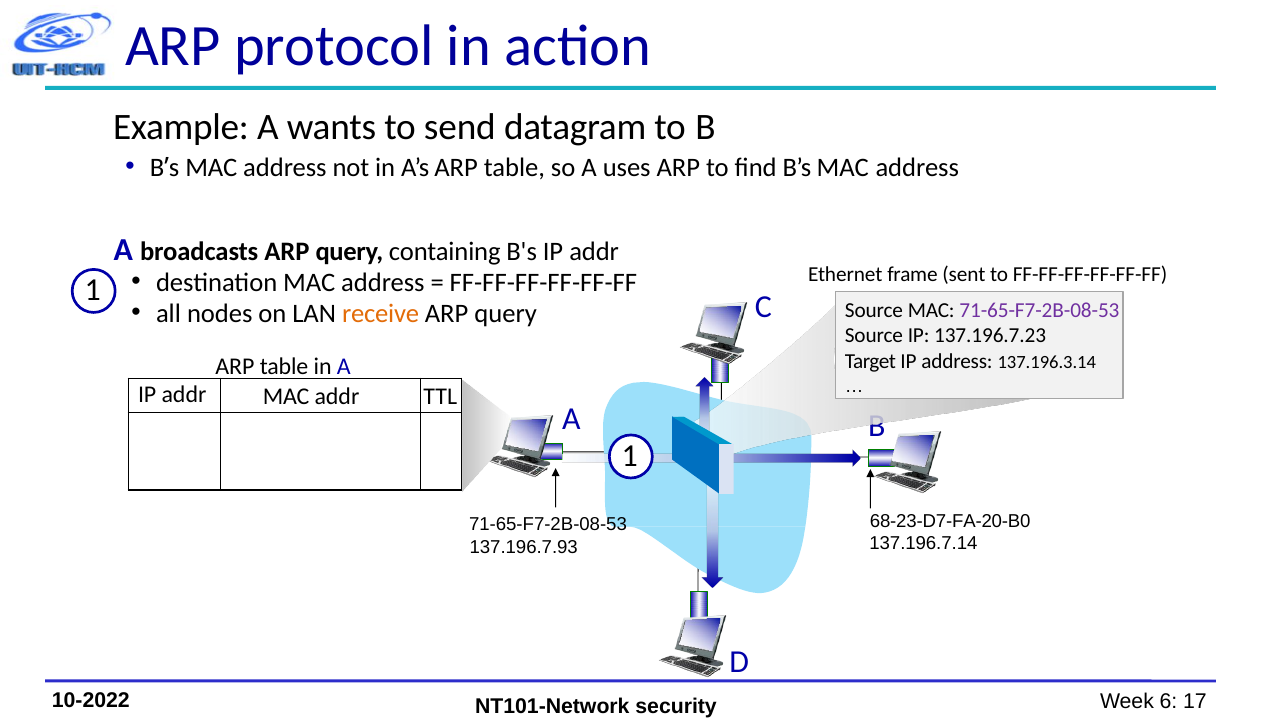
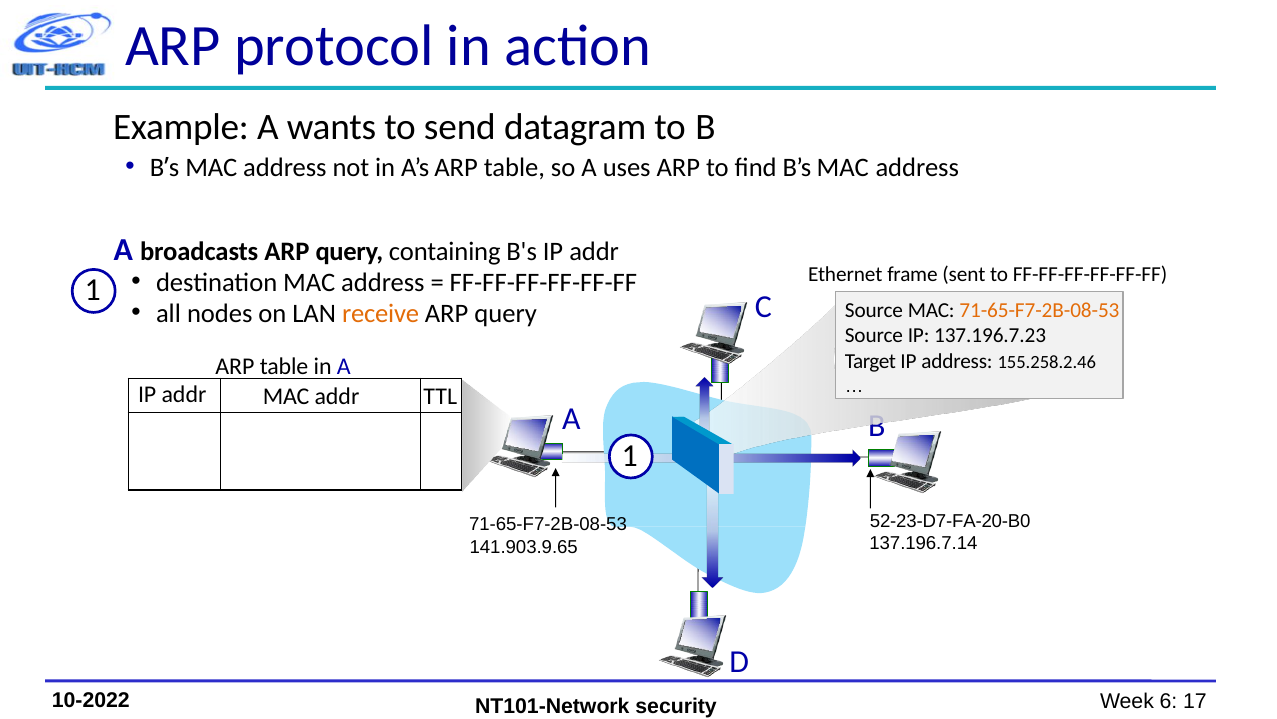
71-65-F7-2B-08-53 colour: purple -> orange (1039, 310)
137.196.3.14: 137.196.3.14 -> 155.258.2.46 (1047, 362)
68-23-D7-FA-20-B0: 68-23-D7-FA-20-B0 -> 52-23-D7-FA-20-B0 (950, 521)
137.196.7.93: 137.196.7.93 -> 141.903.9.65 (524, 547)
